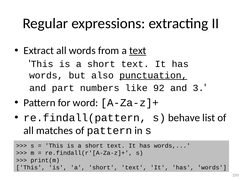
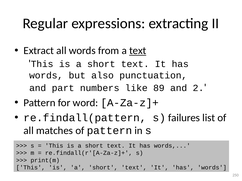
punctuation underline: present -> none (153, 76)
92: 92 -> 89 (159, 88)
3: 3 -> 2 (198, 88)
behave: behave -> failures (184, 118)
